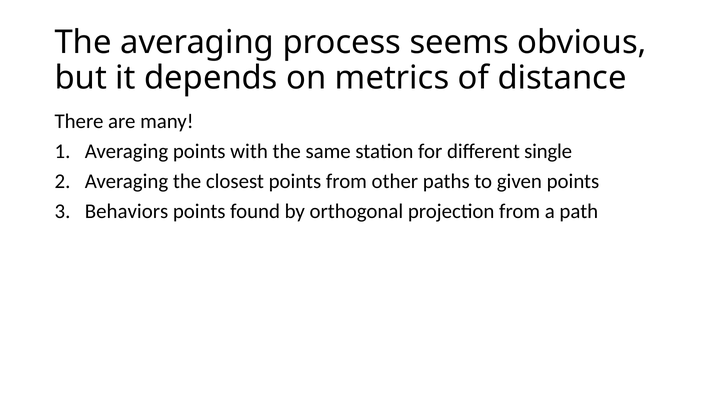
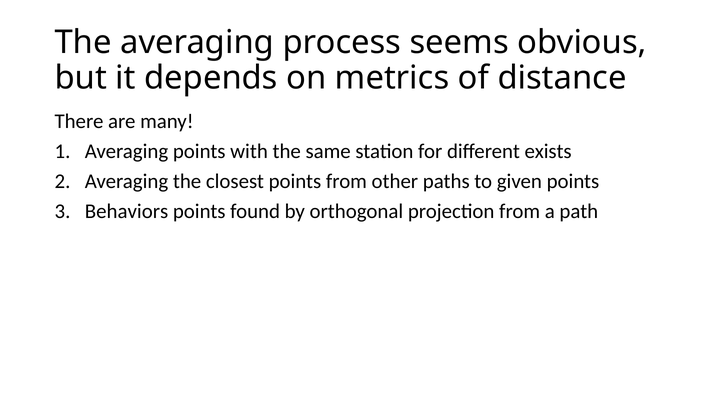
single: single -> exists (548, 151)
